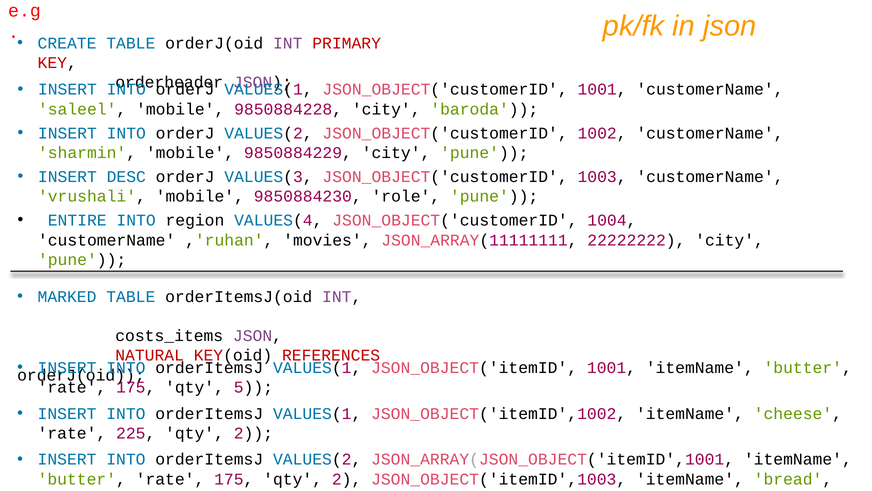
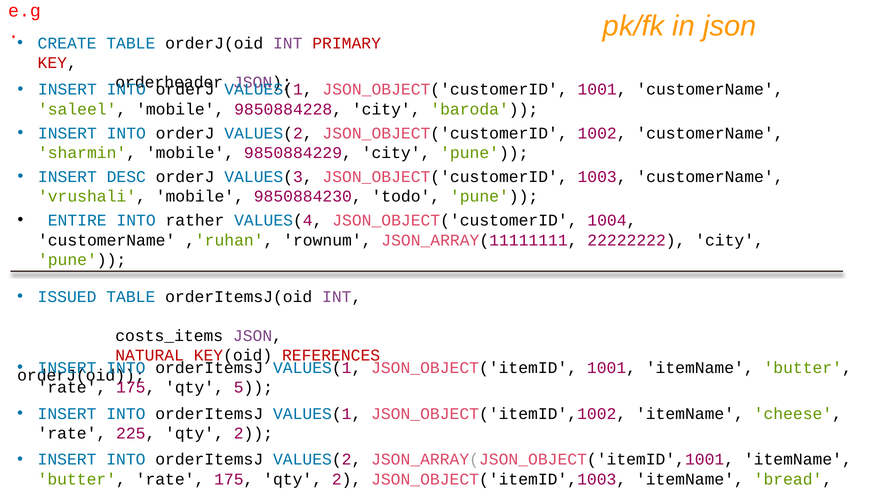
role: role -> todo (406, 196)
region: region -> rather (195, 220)
movies: movies -> rownum (327, 240)
MARKED: MARKED -> ISSUED (67, 296)
